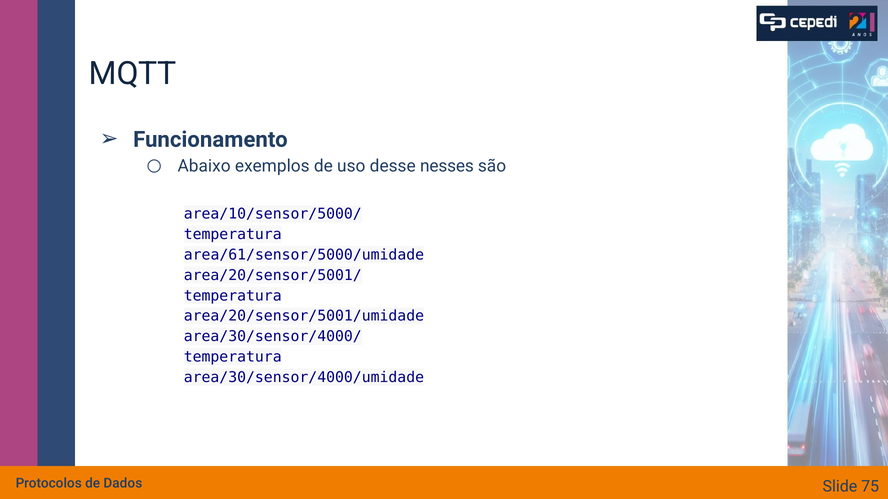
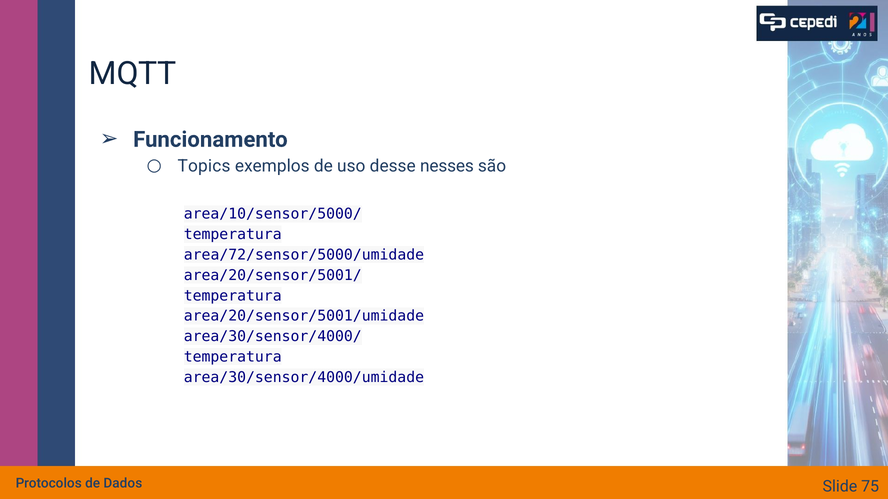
Abaixo: Abaixo -> Topics (204, 166)
area/61/sensor/5000/umidade: area/61/sensor/5000/umidade -> area/72/sensor/5000/umidade (304, 255)
